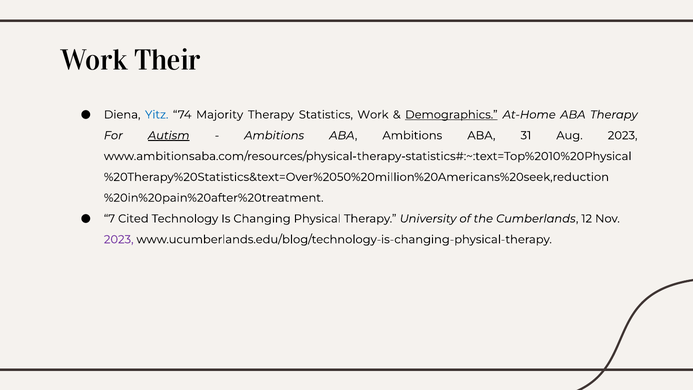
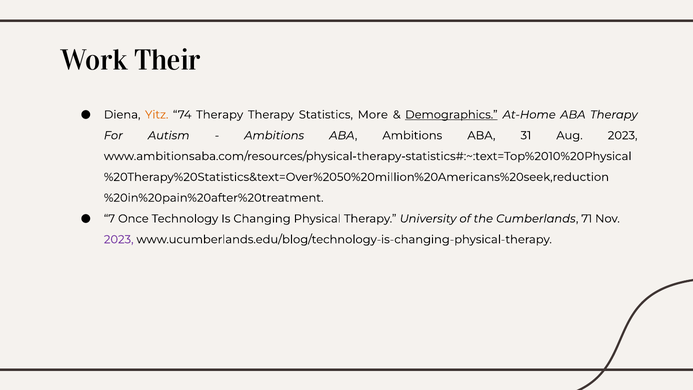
Yitz colour: blue -> orange (157, 115)
74 Majority: Majority -> Therapy (220, 115)
Statistics Work: Work -> More (373, 115)
Autism underline: present -> none (169, 135)
Cited: Cited -> Once (133, 219)
12: 12 -> 71 (587, 219)
